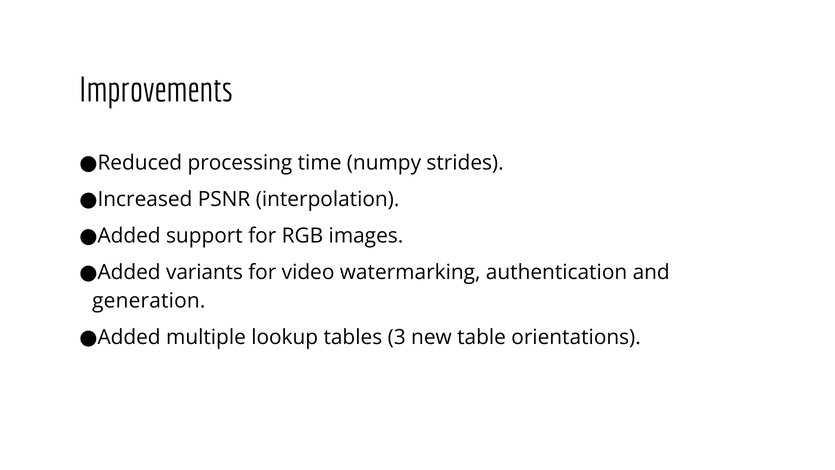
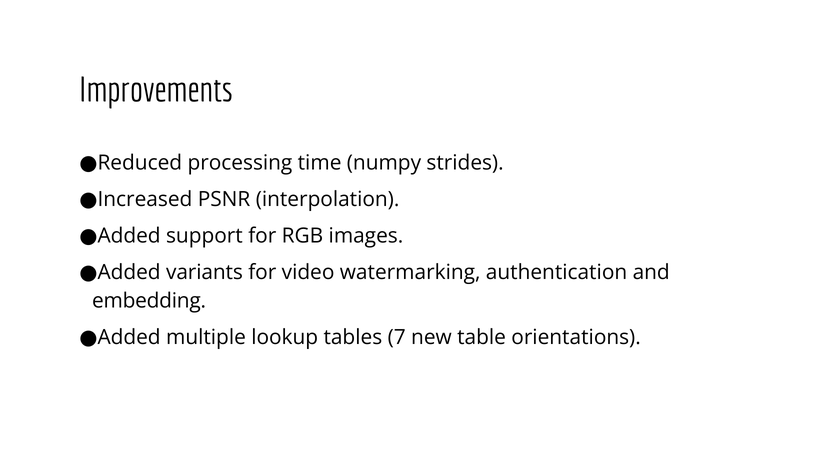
generation: generation -> embedding (149, 301)
3: 3 -> 7 (397, 337)
